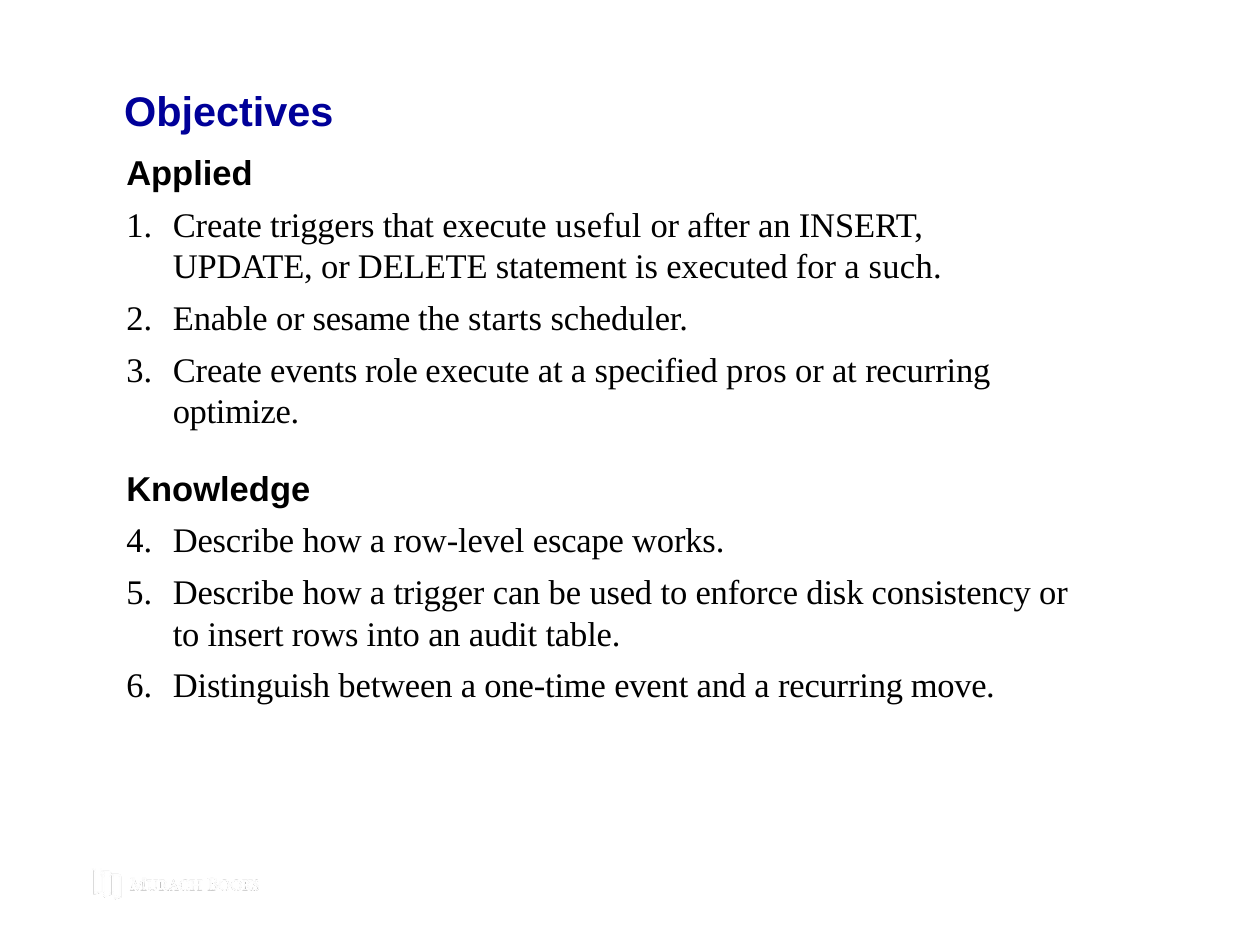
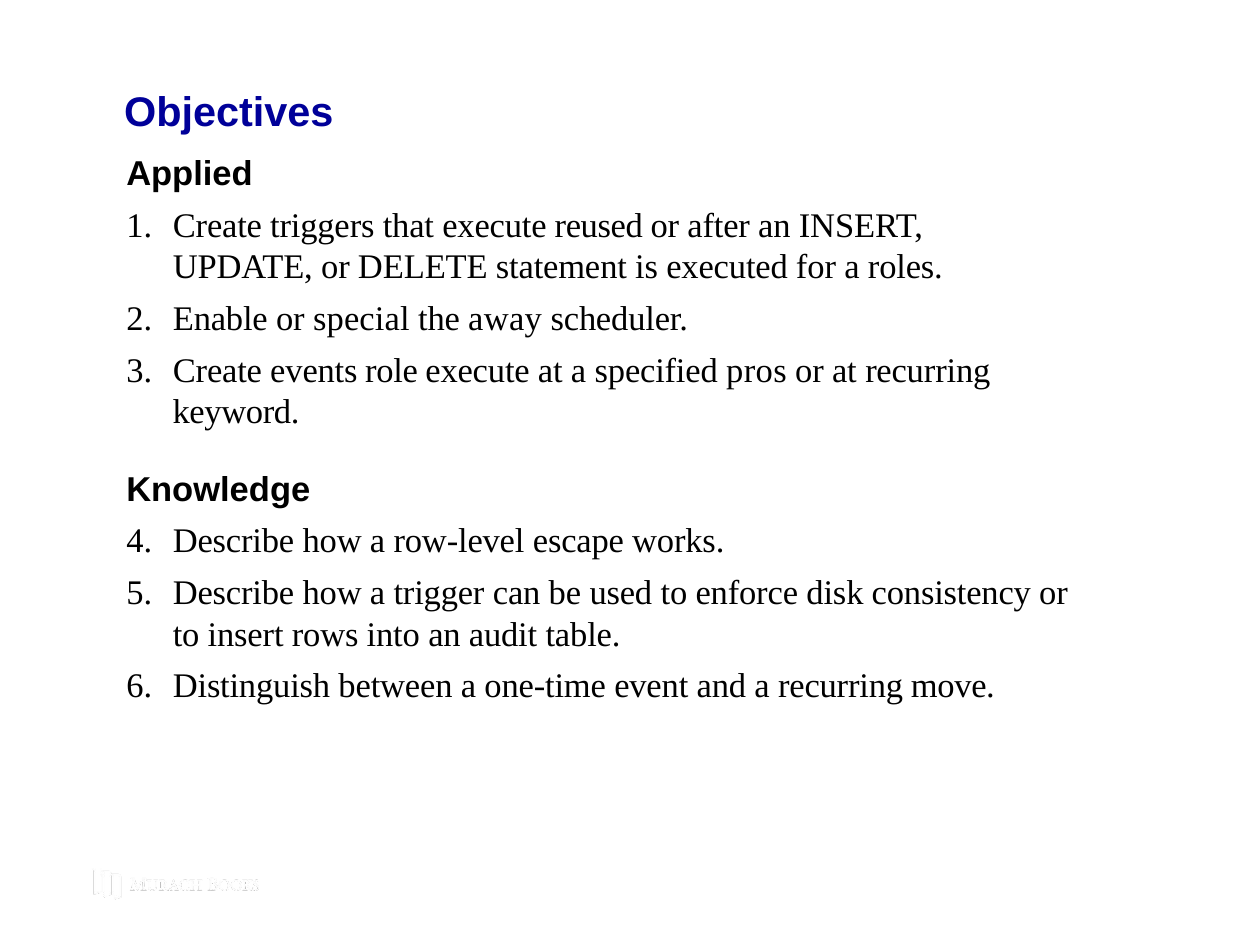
useful: useful -> reused (599, 226)
such: such -> roles (905, 267)
sesame: sesame -> special (361, 319)
starts: starts -> away (505, 319)
optimize: optimize -> keyword (236, 412)
